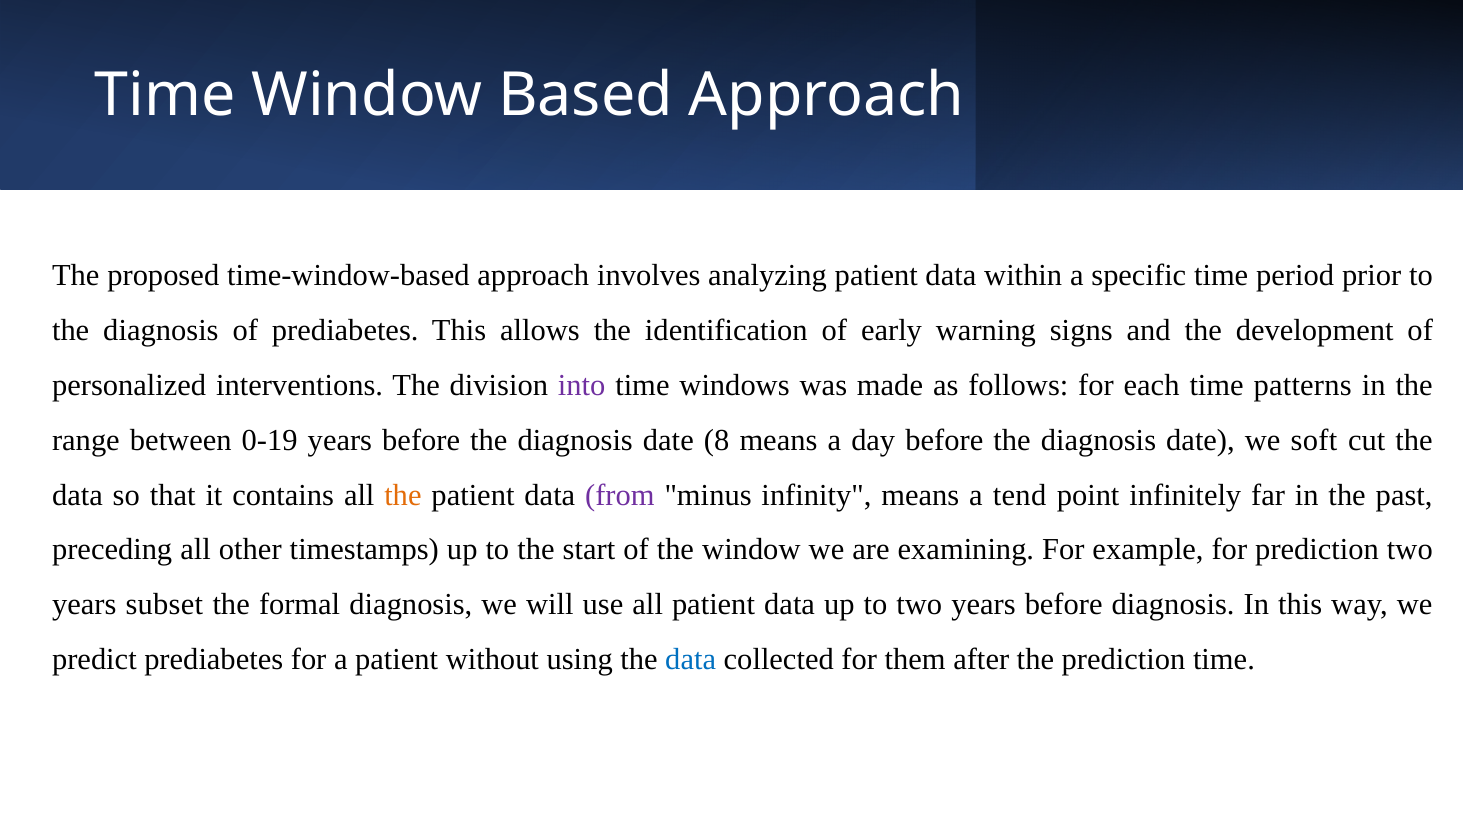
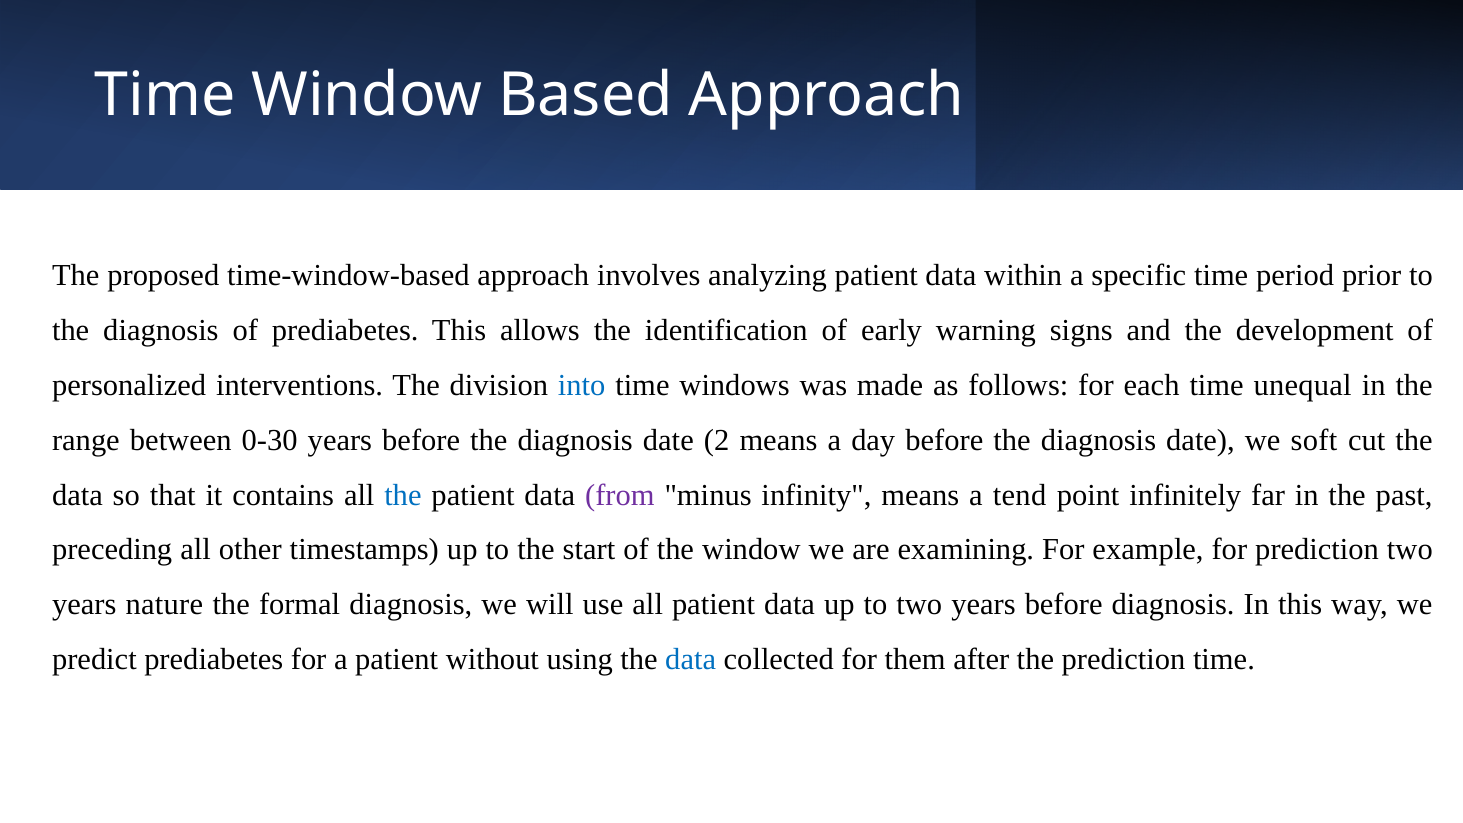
into colour: purple -> blue (582, 385)
patterns: patterns -> unequal (1303, 385)
0-19: 0-19 -> 0-30 (270, 440)
8: 8 -> 2 (717, 440)
the colour: orange -> blue (403, 495)
subset: subset -> nature (164, 605)
